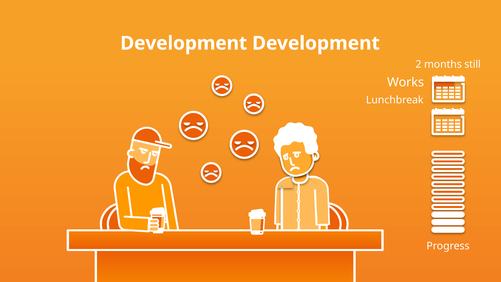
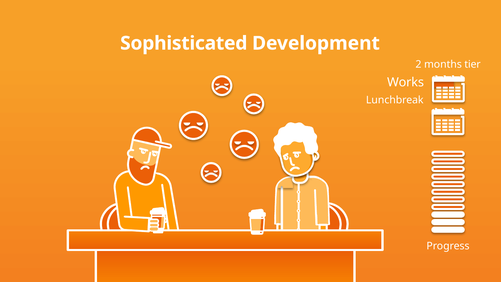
Development: Development -> Sophisticated (184, 43)
still: still -> tier (473, 64)
